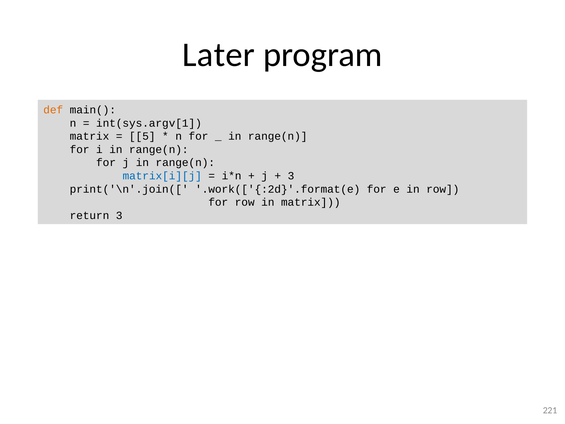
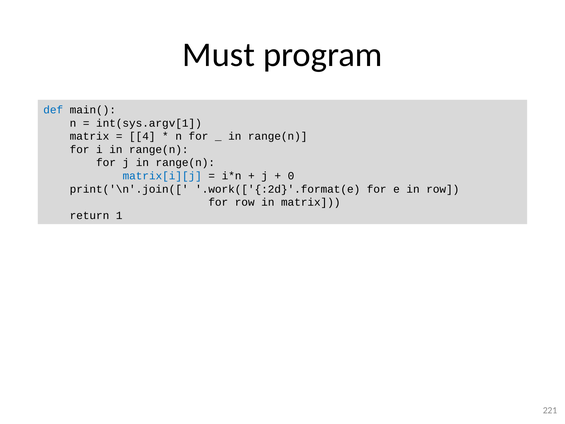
Later: Later -> Must (219, 55)
def colour: orange -> blue (53, 110)
5: 5 -> 4 (142, 136)
3: 3 -> 0 (291, 176)
return 3: 3 -> 1 (119, 215)
